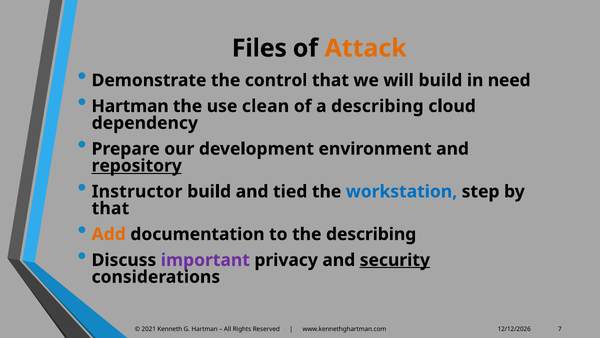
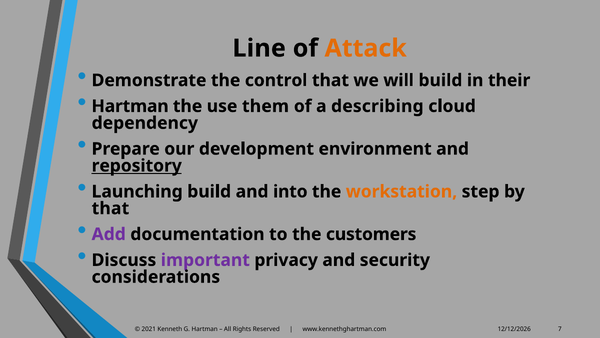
Files: Files -> Line (259, 48)
need: need -> their (509, 80)
clean: clean -> them (265, 106)
Instructor: Instructor -> Launching (137, 191)
tied: tied -> into (290, 191)
workstation colour: blue -> orange (401, 191)
Add colour: orange -> purple (109, 234)
the describing: describing -> customers (371, 234)
security underline: present -> none (395, 260)
